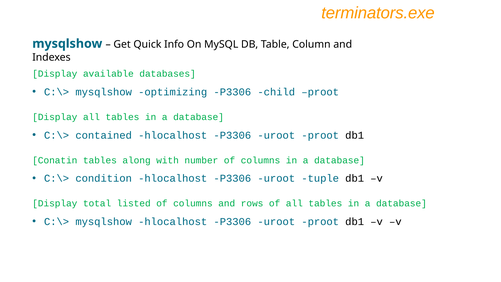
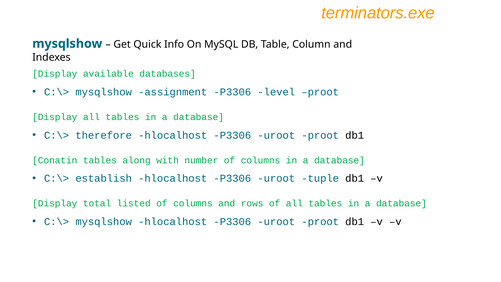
optimizing: optimizing -> assignment (173, 92)
child: child -> level (276, 92)
contained: contained -> therefore (104, 135)
condition: condition -> establish (104, 178)
